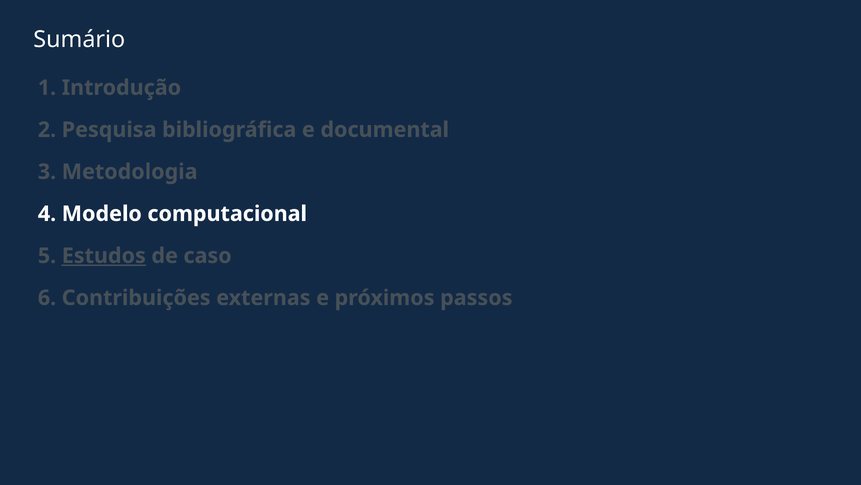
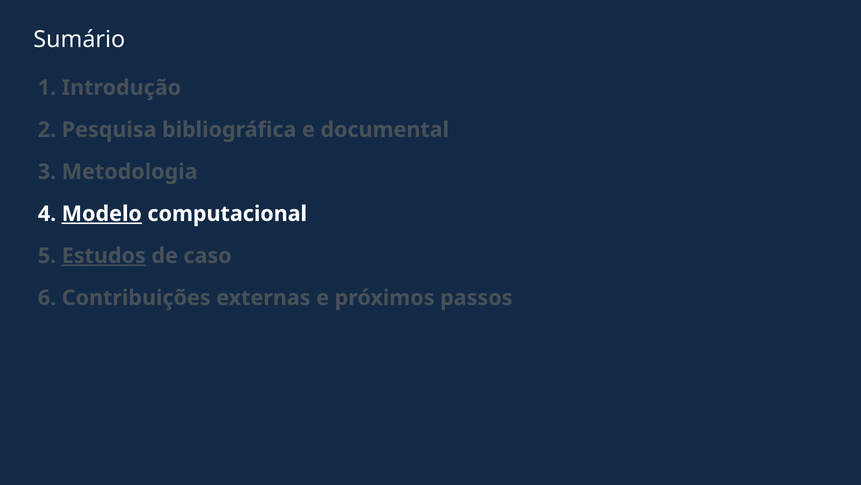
Modelo underline: none -> present (102, 214)
